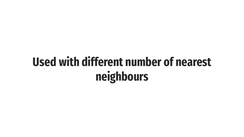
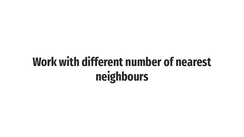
Used: Used -> Work (45, 62)
